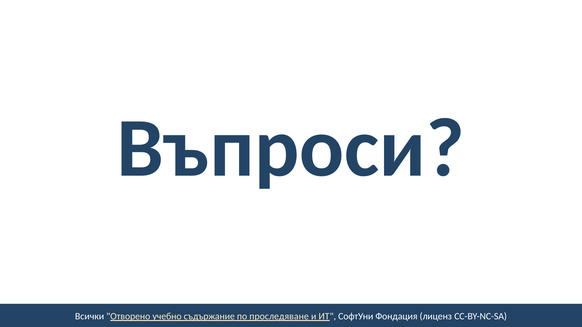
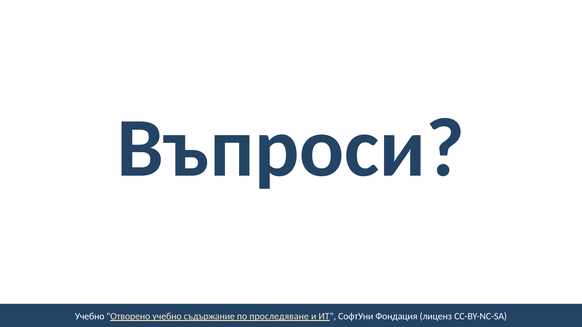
Всички: Всички -> Учебно (90, 317)
